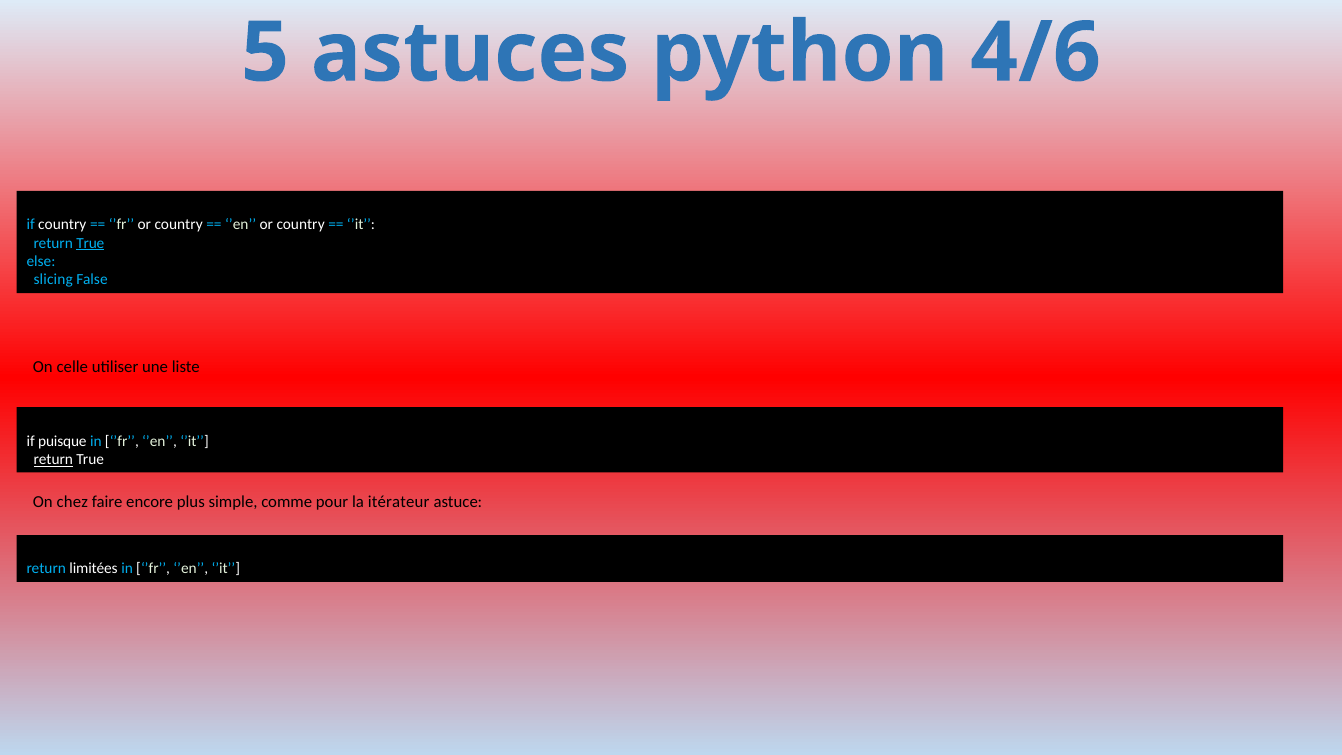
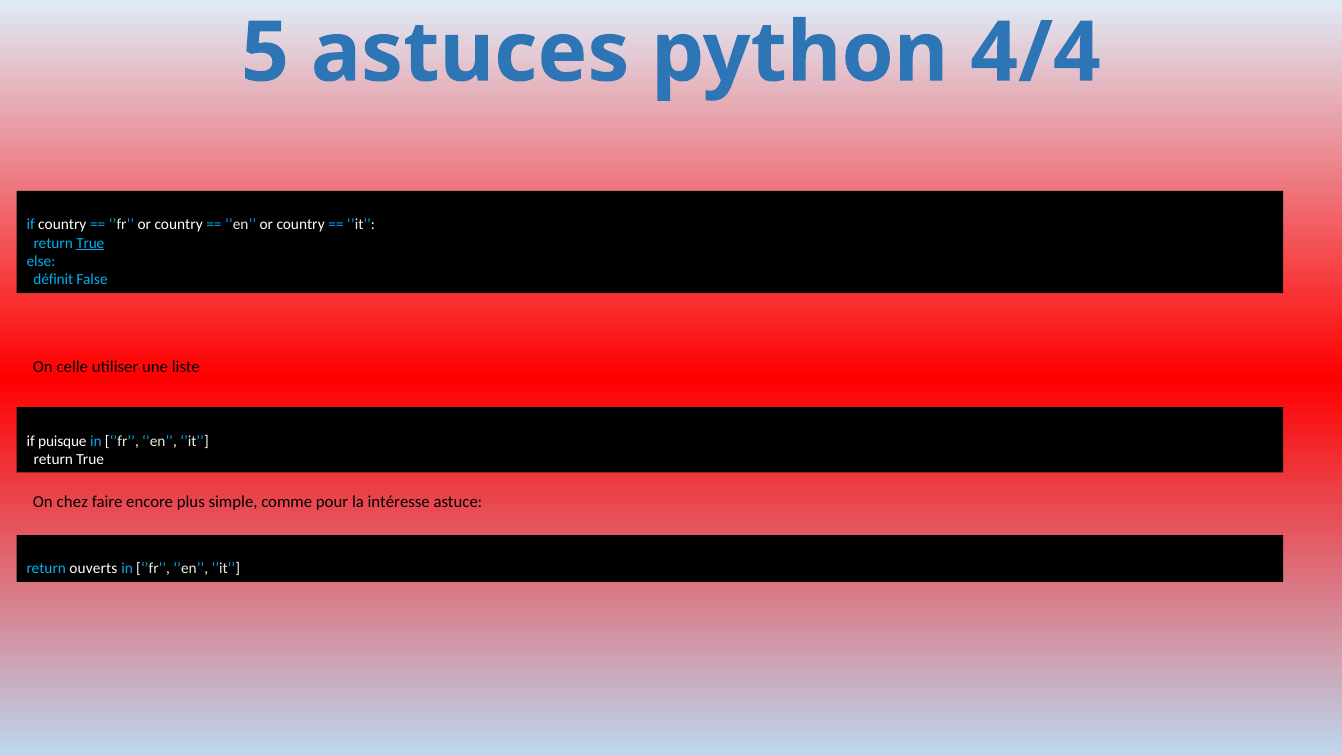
4/6: 4/6 -> 4/4 (1036, 53)
slicing: slicing -> définit (53, 280)
return underline: present -> none (53, 459)
itérateur: itérateur -> intéresse (399, 502)
limitées: limitées -> ouverts (93, 569)
